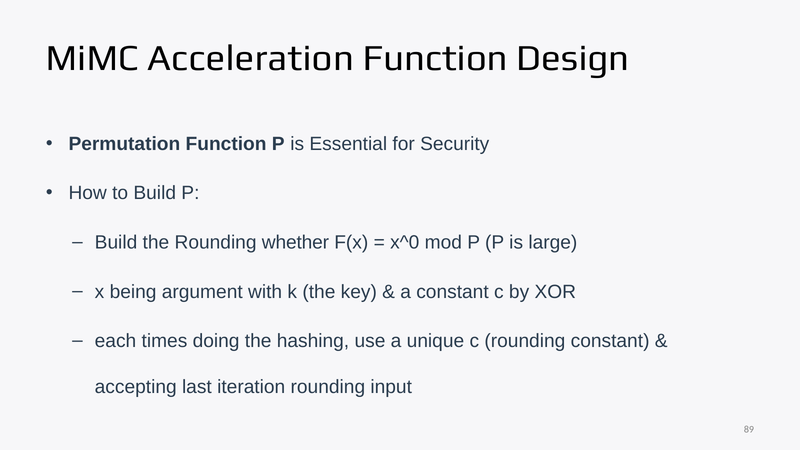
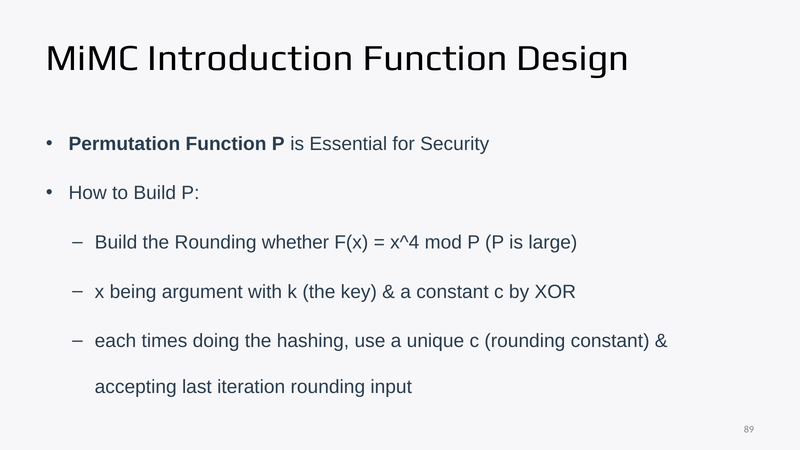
Acceleration: Acceleration -> Introduction (251, 58)
x^0: x^0 -> x^4 (405, 242)
